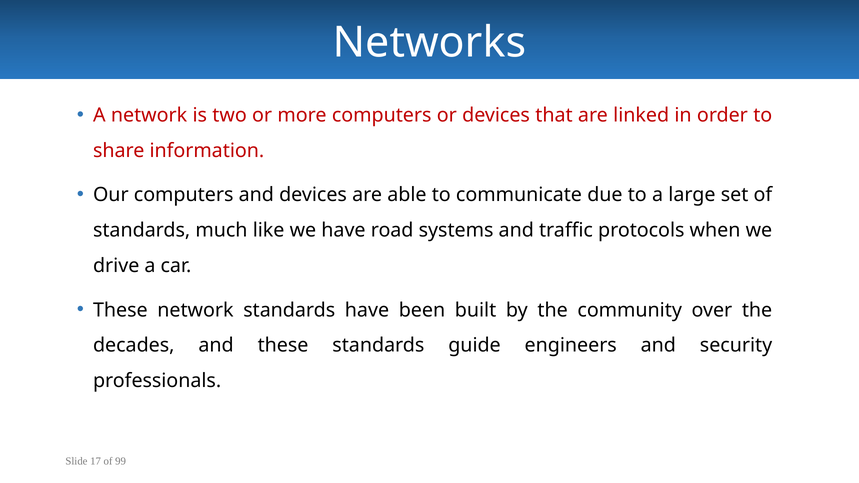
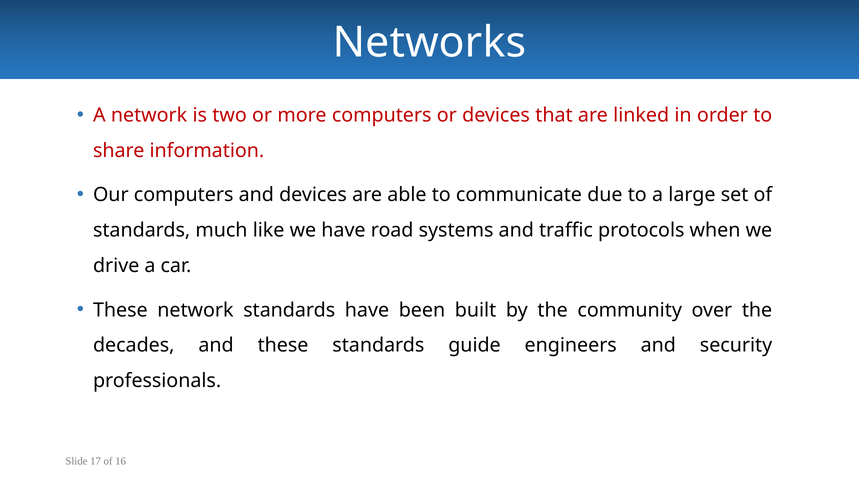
99: 99 -> 16 (121, 461)
